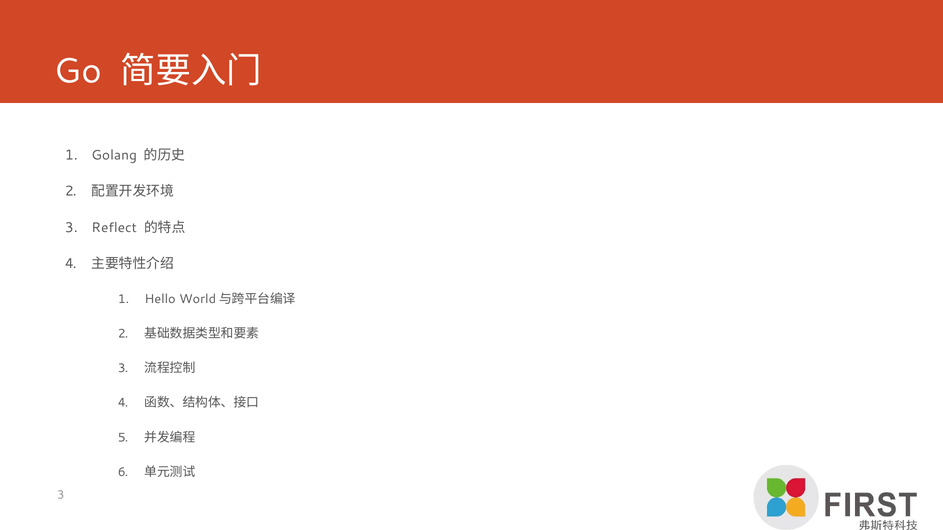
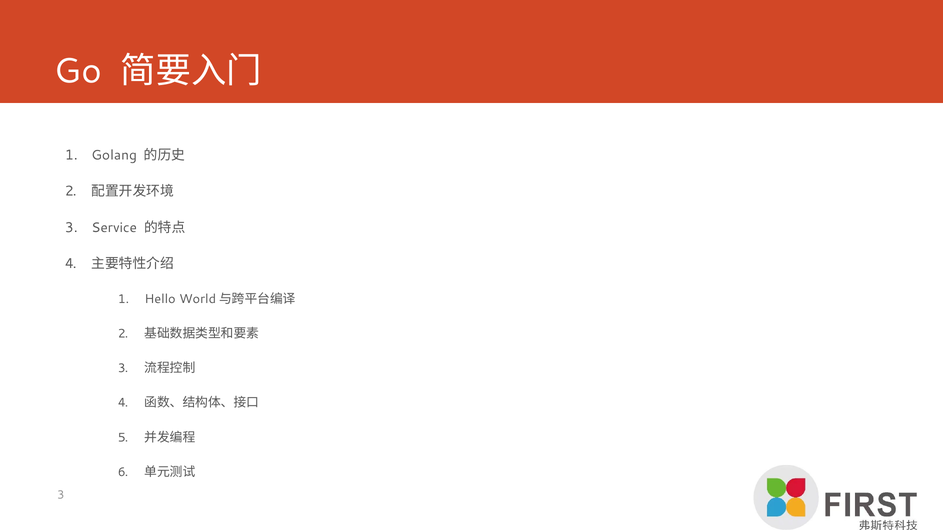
Reflect: Reflect -> Service (114, 228)
